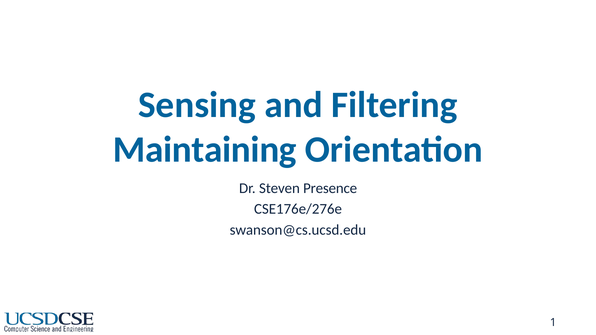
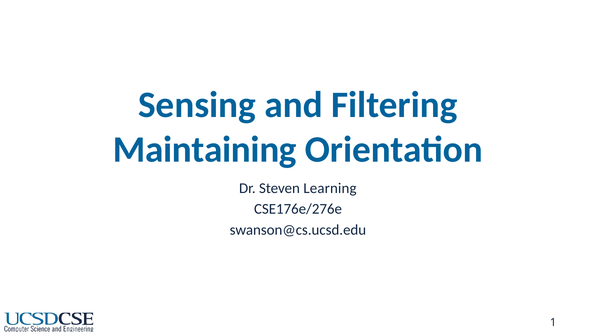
Presence: Presence -> Learning (330, 188)
